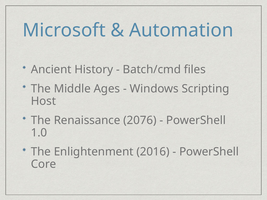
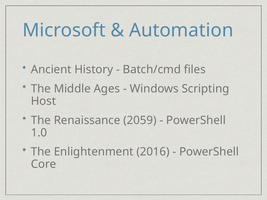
2076: 2076 -> 2059 (140, 120)
